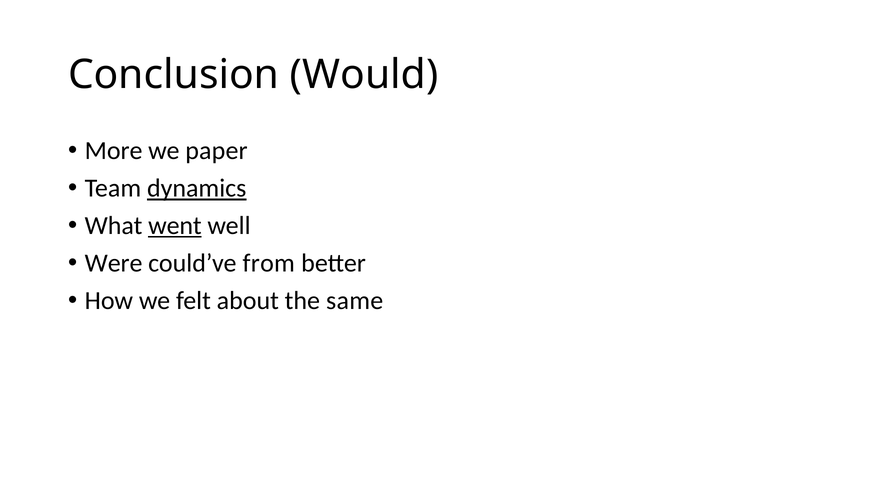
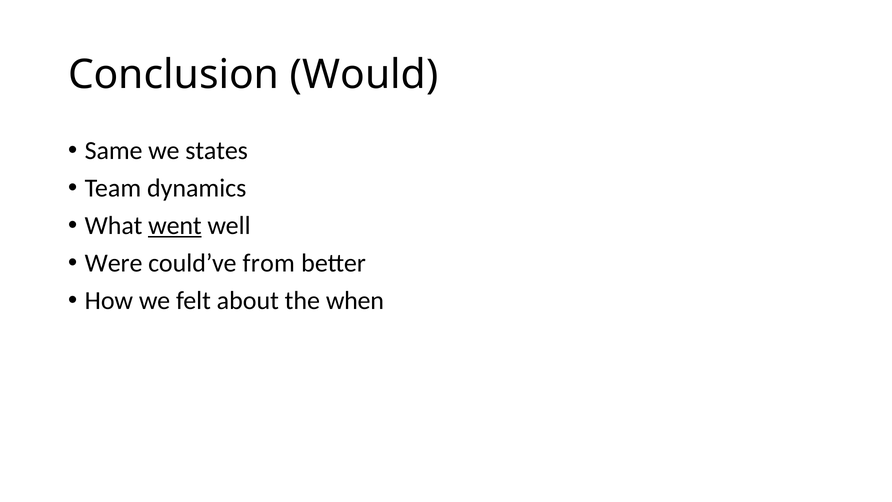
More: More -> Same (114, 151)
paper: paper -> states (217, 151)
dynamics underline: present -> none (197, 188)
same: same -> when (355, 300)
